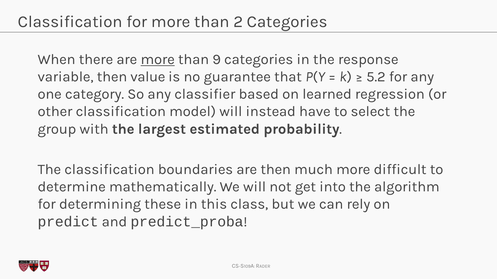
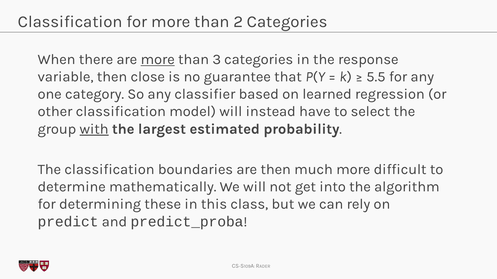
9: 9 -> 3 (217, 60)
value: value -> close (148, 77)
5.2: 5.2 -> 5.5 (376, 77)
with underline: none -> present (94, 129)
